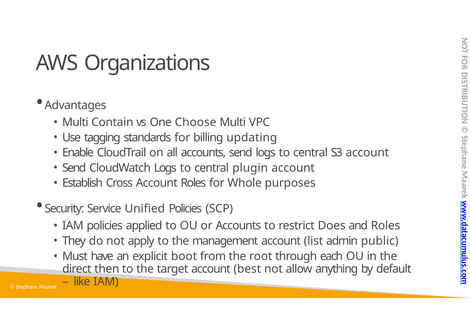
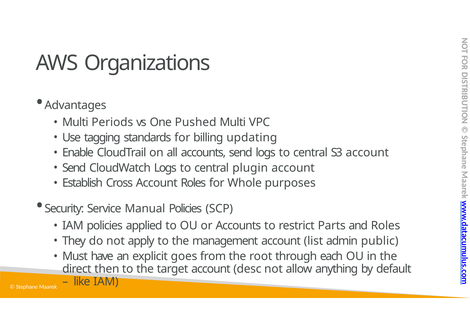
Contain: Contain -> Periods (112, 123)
Choose: Choose -> Pushed (196, 123)
Unified: Unified -> Manual (145, 209)
Does: Does -> Parts (332, 226)
boot: boot -> goes (184, 257)
best: best -> desc (247, 269)
